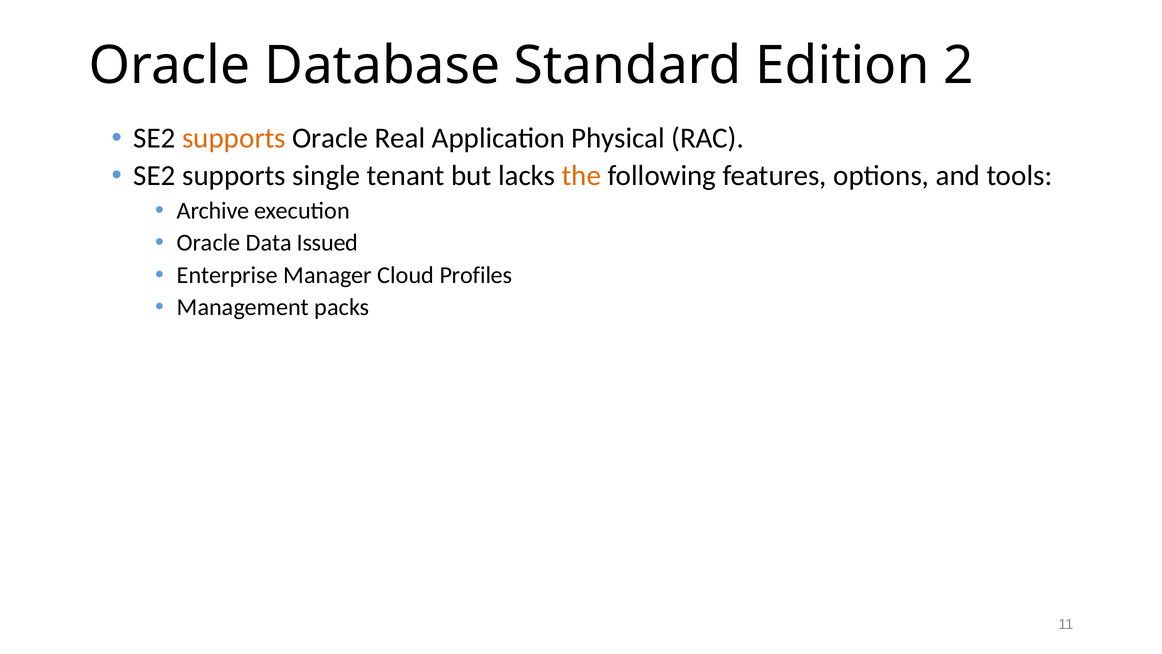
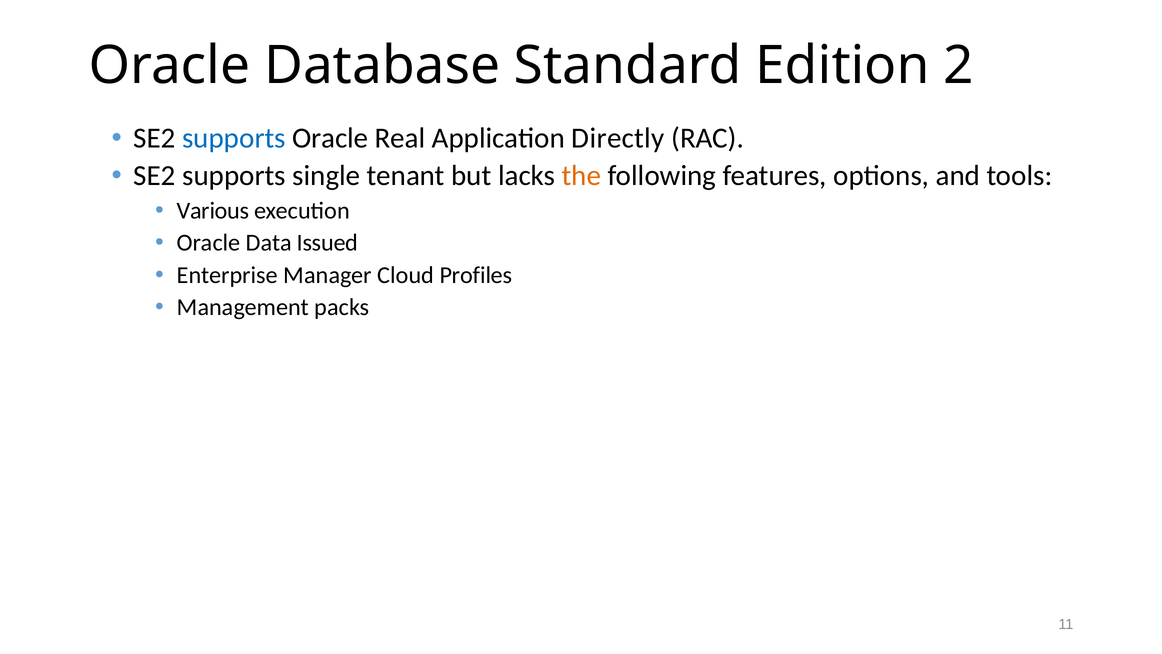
supports colour: orange -> blue (234, 138)
Physical: Physical -> Directly (618, 138)
Archive: Archive -> Various (213, 211)
